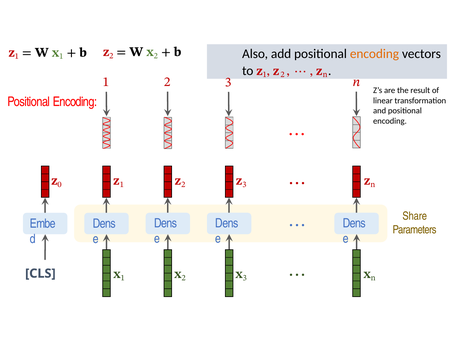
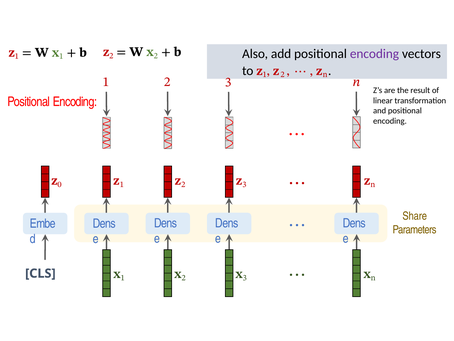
encoding colour: orange -> purple (374, 54)
